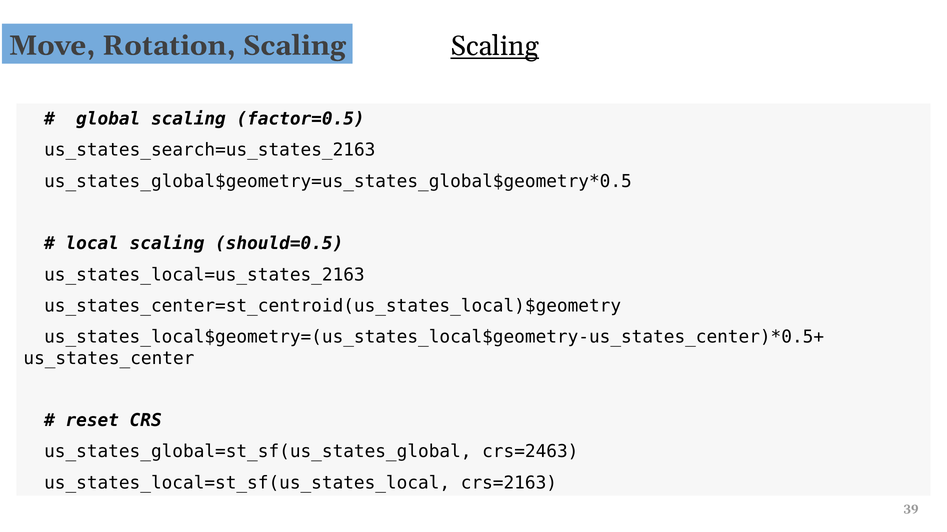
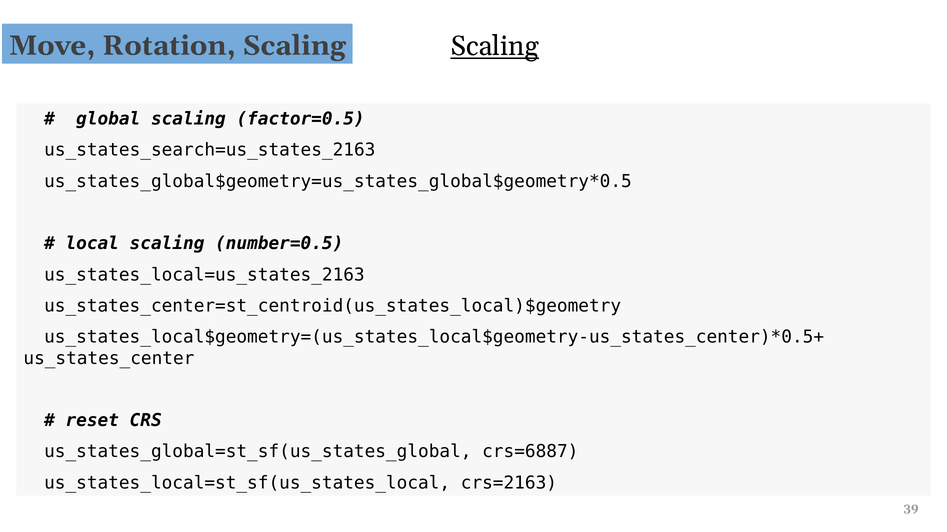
should=0.5: should=0.5 -> number=0.5 (279, 244)
crs=2463: crs=2463 -> crs=6887 (530, 452)
